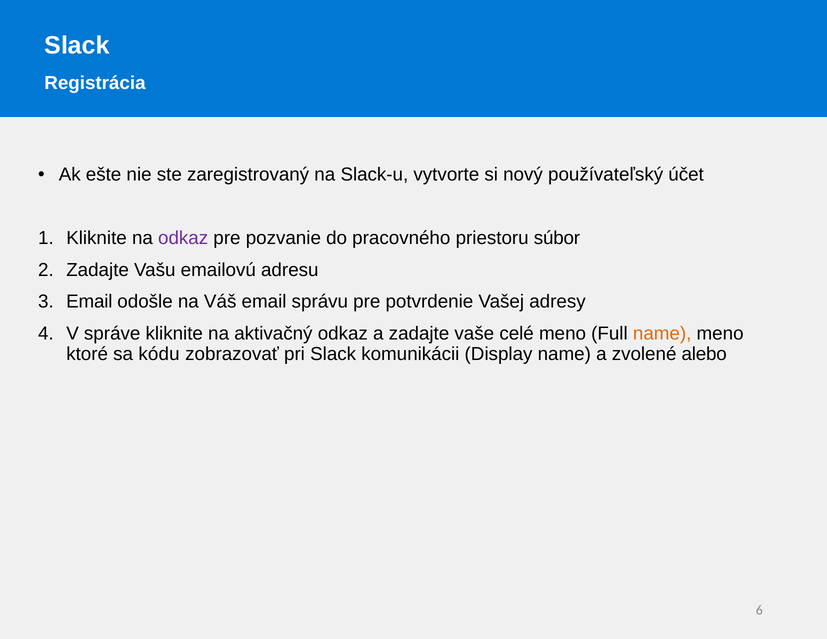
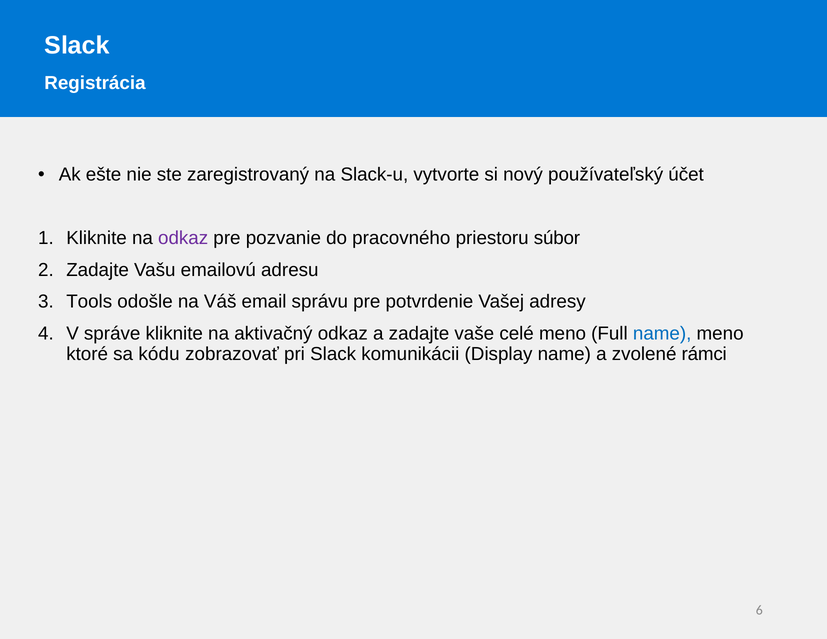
Email: Email -> Tools (89, 302)
name colour: orange -> blue (662, 334)
alebo: alebo -> rámci (704, 354)
